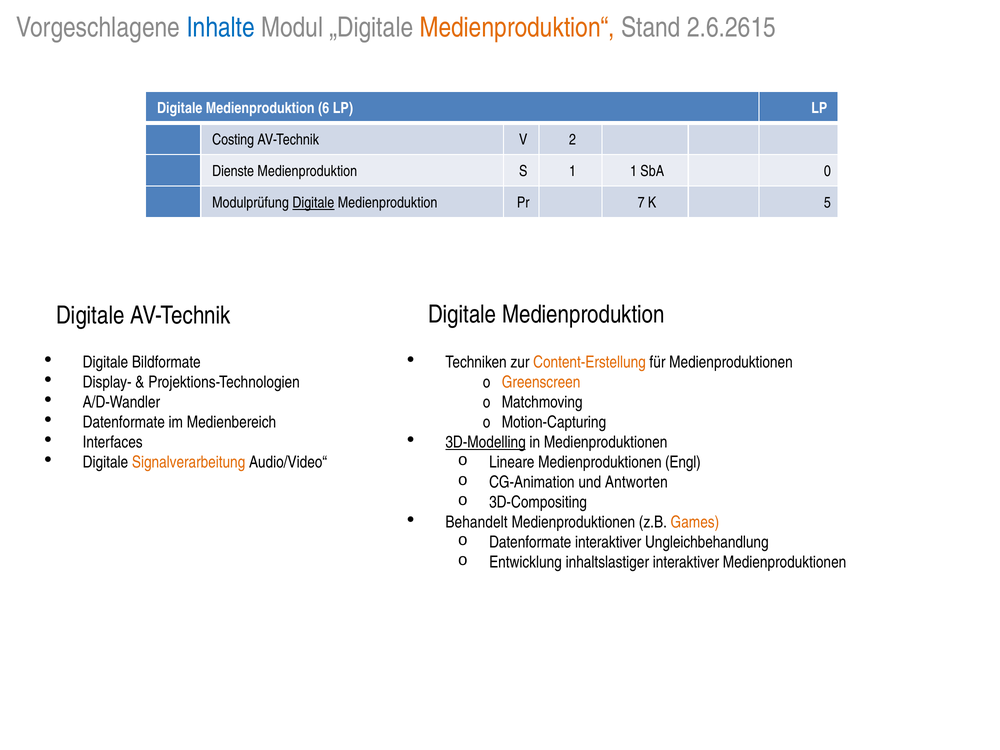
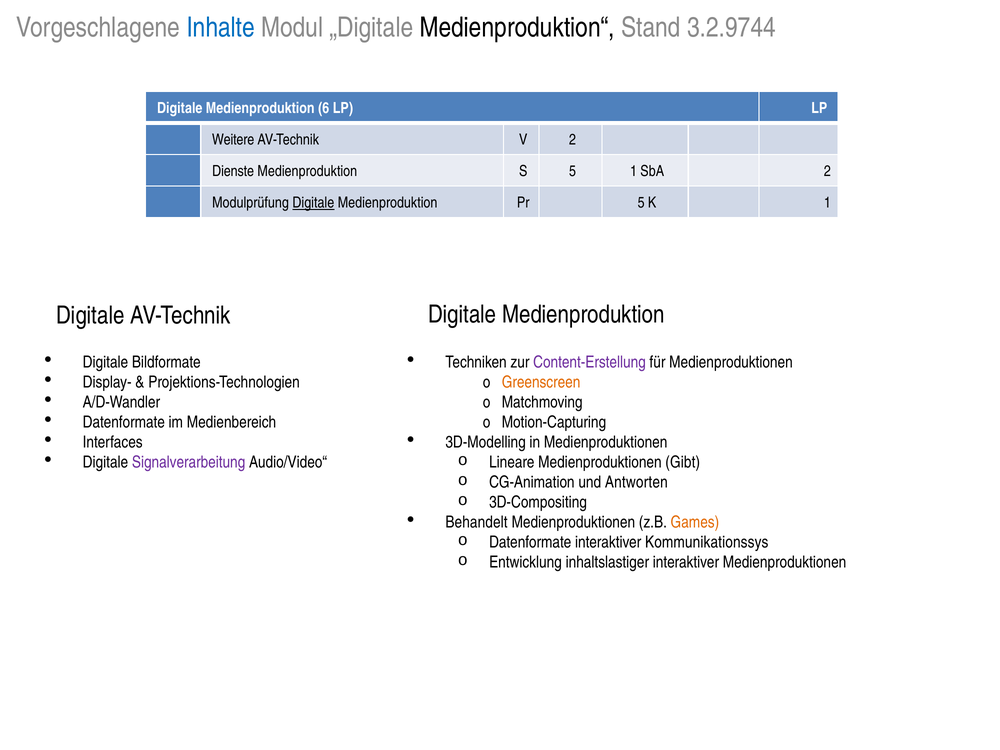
Medienproduktion“ colour: orange -> black (517, 27)
2.6.2615: 2.6.2615 -> 3.2.9744 (732, 27)
Costing: Costing -> Weitere (233, 140)
S 1: 1 -> 5 (572, 171)
SbA 0: 0 -> 2 (827, 171)
Pr 7: 7 -> 5 (641, 203)
K 5: 5 -> 1 (827, 203)
Content-Erstellung colour: orange -> purple (589, 362)
3D-Modelling underline: present -> none (486, 442)
Signalverarbeitung colour: orange -> purple (189, 462)
Engl: Engl -> Gibt (683, 462)
Ungleichbehandlung: Ungleichbehandlung -> Kommunikationssys (707, 542)
